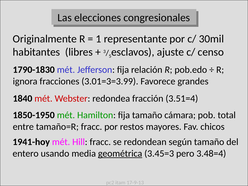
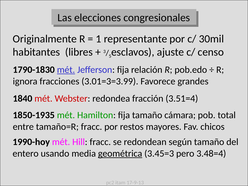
mét underline: none -> present (66, 70)
1850-1950: 1850-1950 -> 1850-1935 (34, 115)
1941-hoy: 1941-hoy -> 1990-hoy (31, 142)
